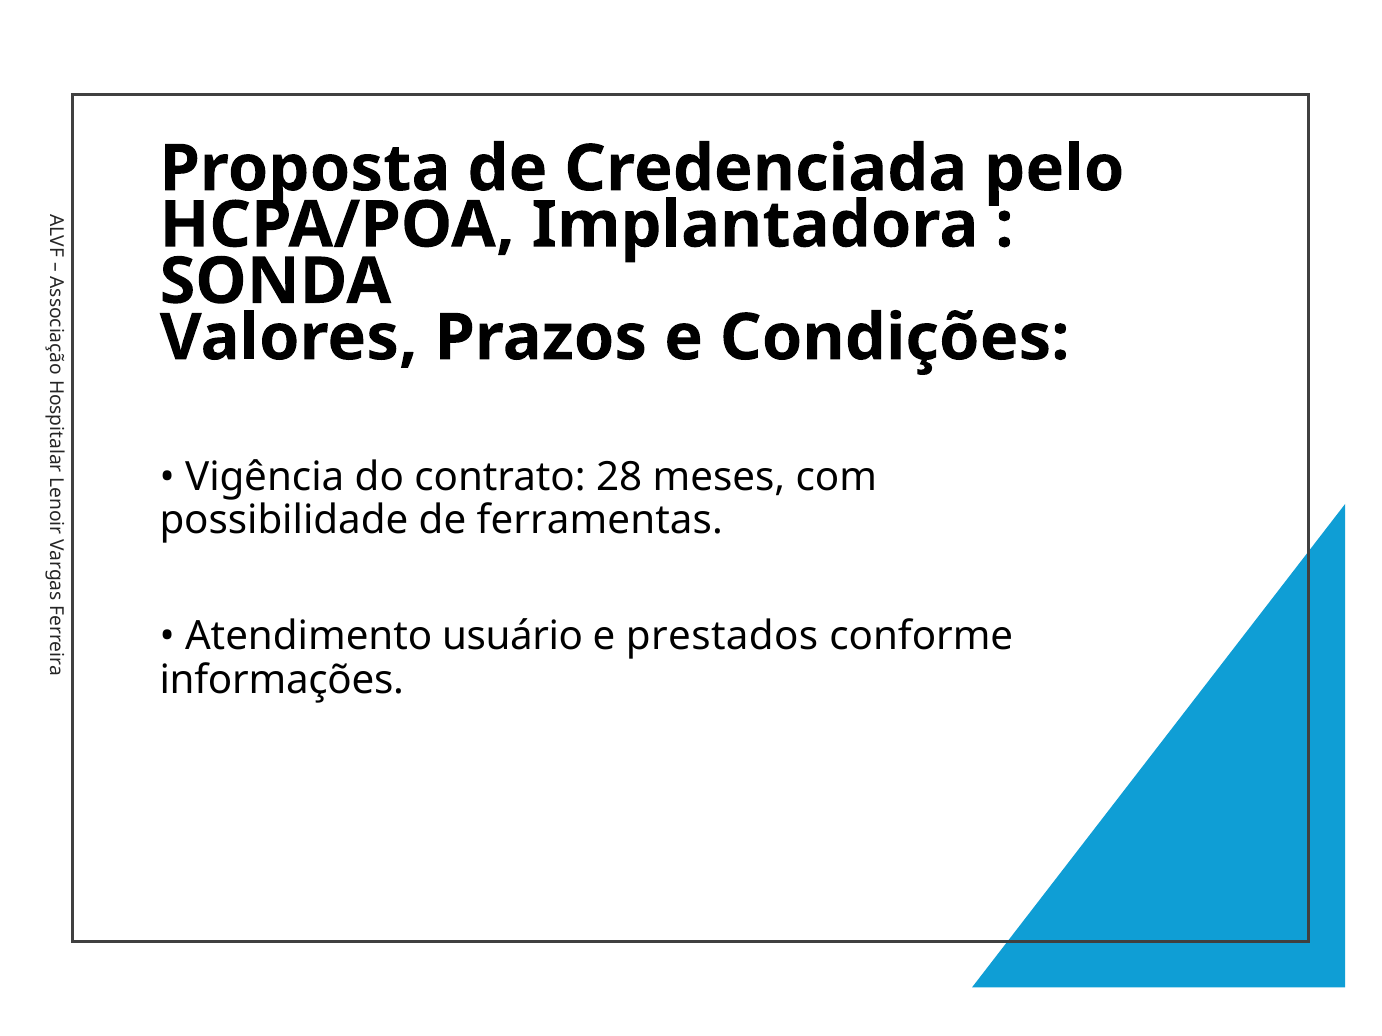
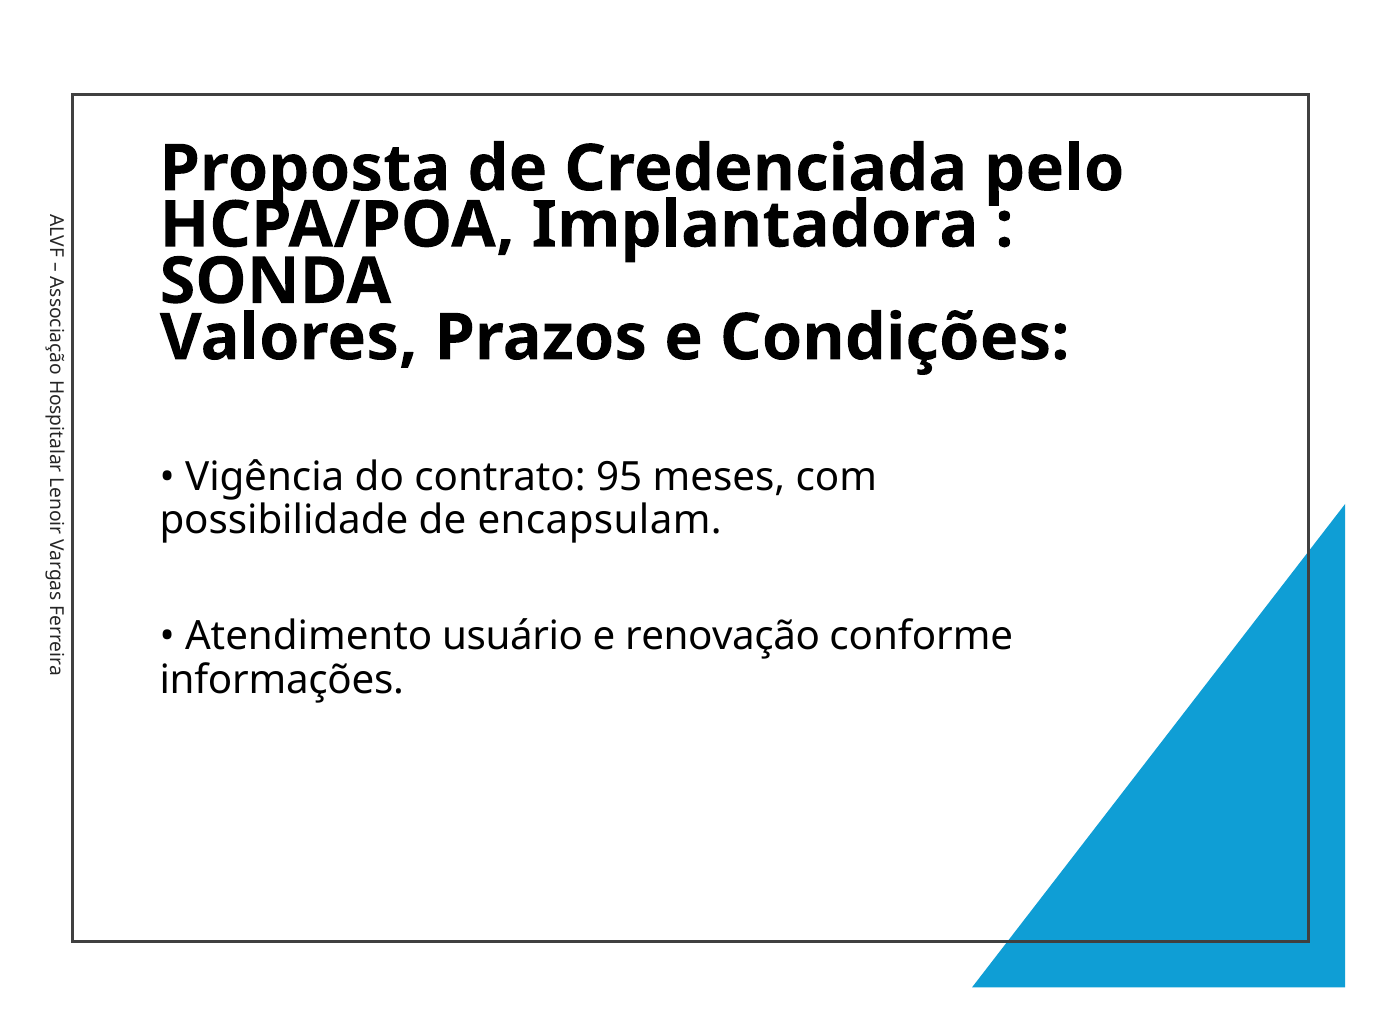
28: 28 -> 95 (619, 477)
ferramentas: ferramentas -> encapsulam (600, 521)
prestados: prestados -> renovação (722, 637)
